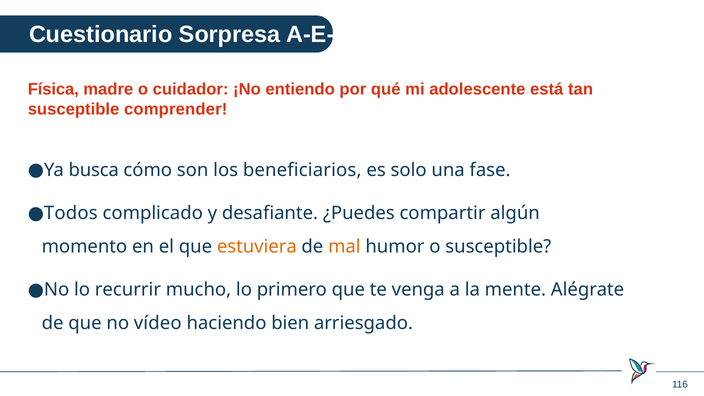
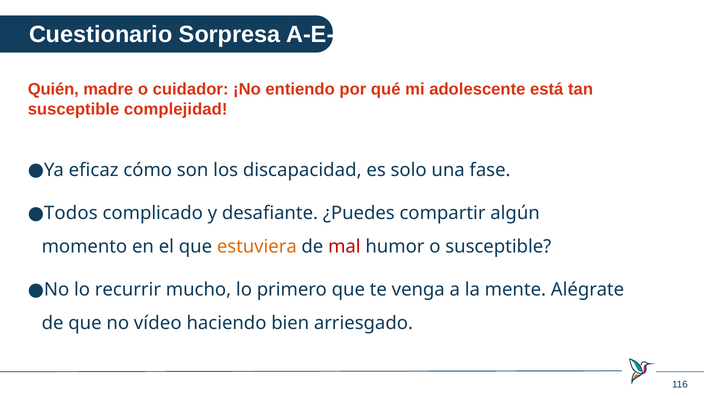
Física: Física -> Quién (53, 89)
comprender: comprender -> complejidad (176, 109)
busca: busca -> eficaz (94, 170)
beneficiarios: beneficiarios -> discapacidad (302, 170)
mal colour: orange -> red (344, 247)
